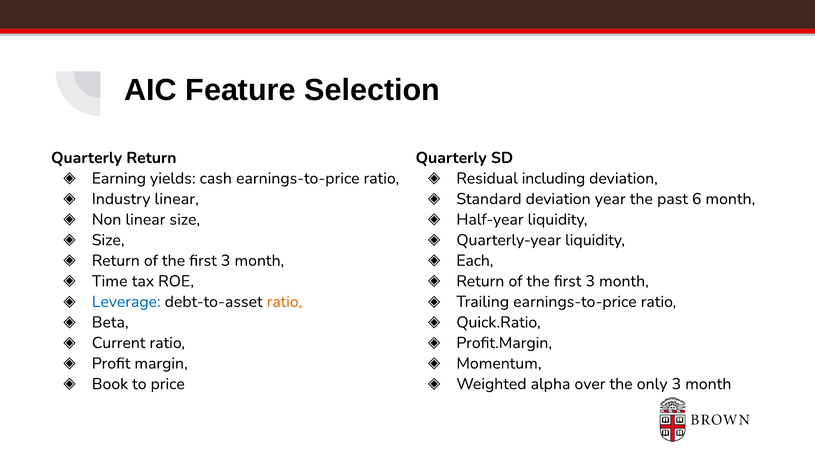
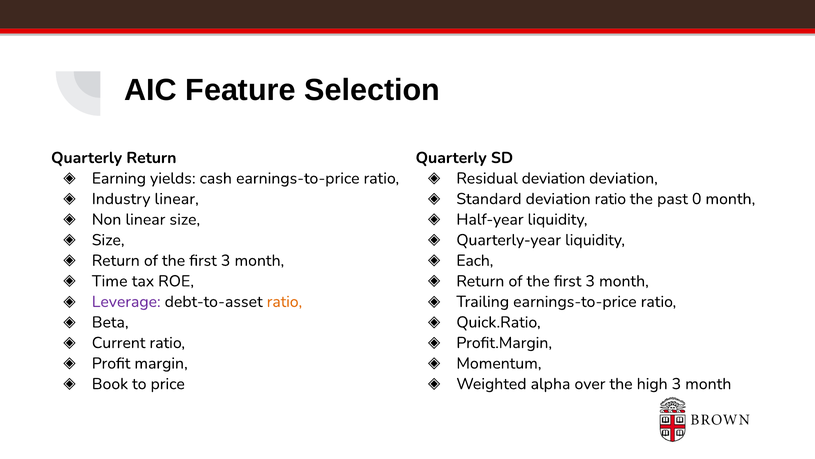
Residual including: including -> deviation (554, 178)
deviation year: year -> ratio (610, 199)
6: 6 -> 0 (697, 199)
Leverage colour: blue -> purple (126, 301)
only: only -> high (652, 383)
